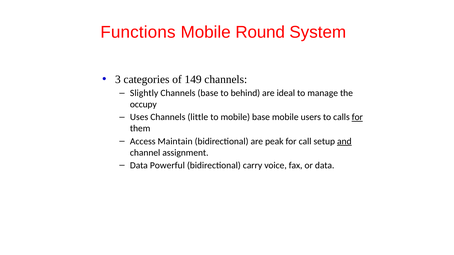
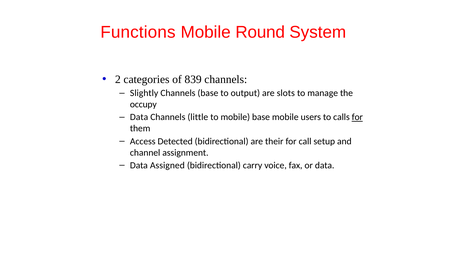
3: 3 -> 2 (118, 80)
149: 149 -> 839 (193, 80)
behind: behind -> output (245, 93)
ideal: ideal -> slots (286, 93)
Uses: Uses -> Data (139, 117)
Maintain: Maintain -> Detected (175, 141)
peak: peak -> their (274, 141)
and underline: present -> none (344, 141)
Powerful: Powerful -> Assigned (167, 166)
